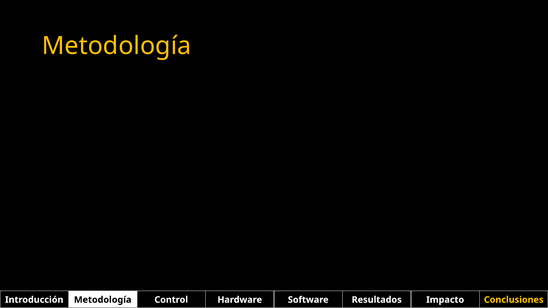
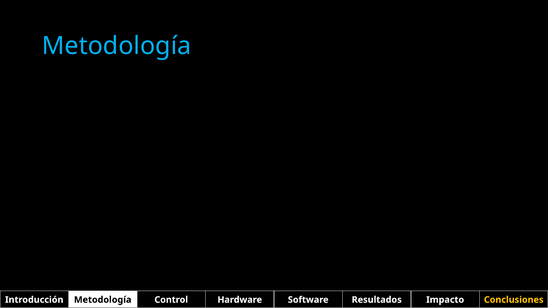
Metodología colour: yellow -> light blue (117, 46)
